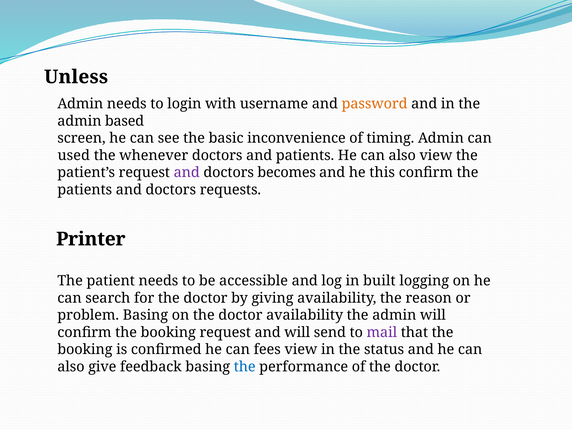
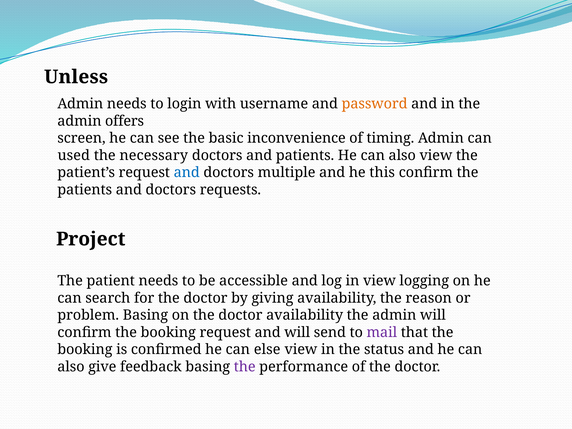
based: based -> offers (125, 121)
whenever: whenever -> necessary (154, 155)
and colour: purple -> blue (187, 172)
becomes: becomes -> multiple (287, 172)
Printer: Printer -> Project (91, 239)
in built: built -> view (379, 281)
fees: fees -> else (267, 350)
the colour: blue -> purple (245, 367)
